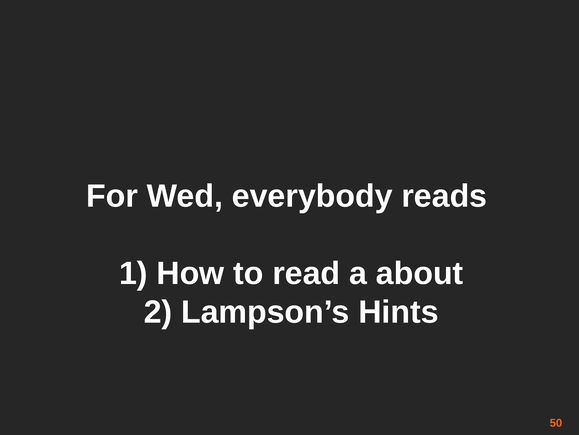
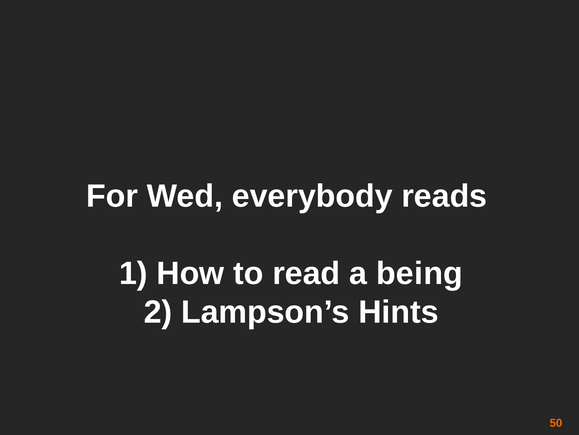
about: about -> being (419, 273)
